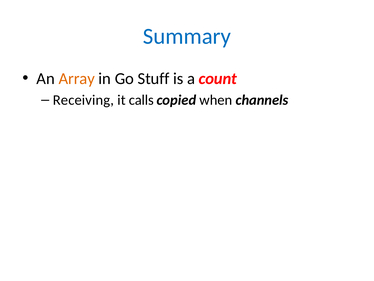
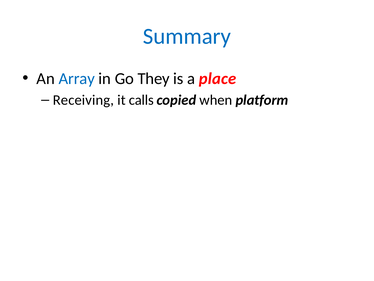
Array colour: orange -> blue (77, 78)
Stuff: Stuff -> They (154, 78)
count: count -> place (218, 78)
channels: channels -> platform (262, 100)
